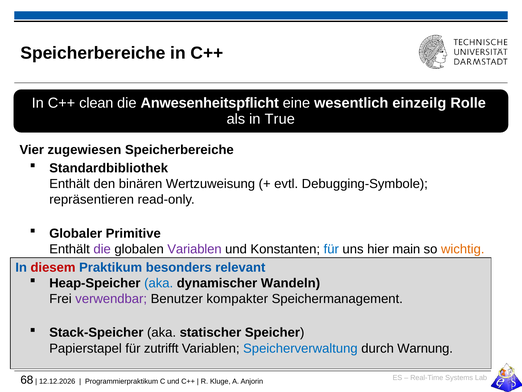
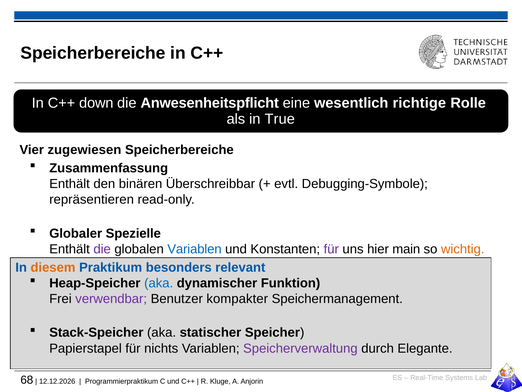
clean: clean -> down (96, 103)
einzeilg: einzeilg -> richtige (419, 103)
Standardbibliothek: Standardbibliothek -> Zusammenfassung (109, 168)
Wertzuweisung: Wertzuweisung -> Überschreibbar (210, 183)
Primitive: Primitive -> Spezielle (133, 233)
Variablen colour: purple -> blue (194, 249)
für colour: blue -> purple (331, 249)
diesem colour: red -> orange (53, 267)
Wandeln: Wandeln -> Funktion (291, 283)
zutrifft: zutrifft -> nichts (161, 348)
Speicherverwaltung colour: blue -> purple (300, 348)
Warnung: Warnung -> Elegante (425, 348)
